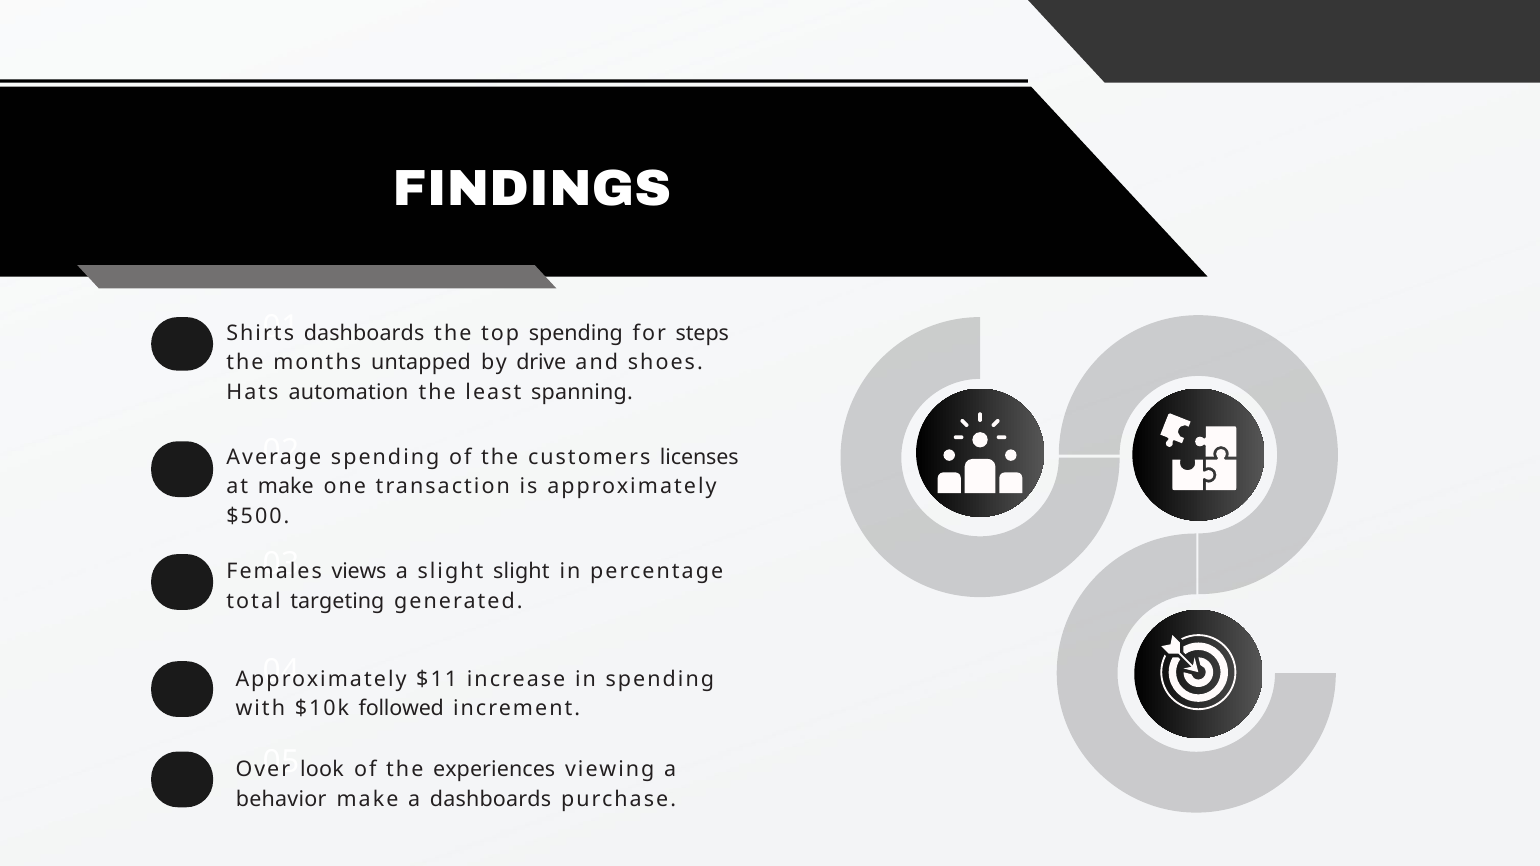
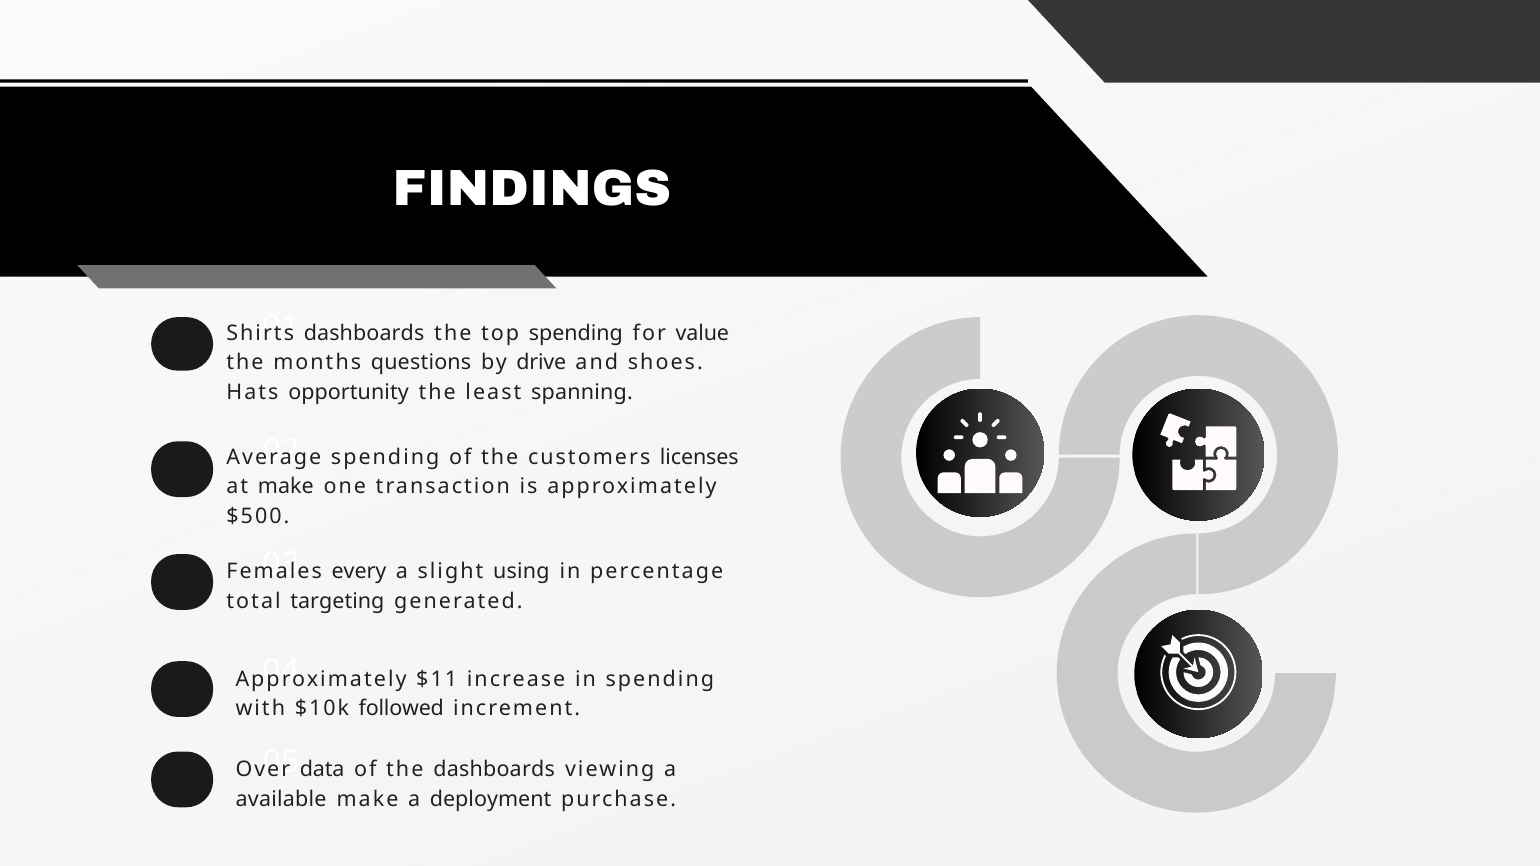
steps: steps -> value (702, 333)
untapped: untapped -> questions (421, 363)
automation: automation -> opportunity (349, 392)
views: views -> every (359, 572)
slight slight: slight -> using (521, 572)
look: look -> data (322, 769)
the experiences: experiences -> dashboards (494, 769)
behavior: behavior -> available (281, 799)
a dashboards: dashboards -> deployment (491, 799)
